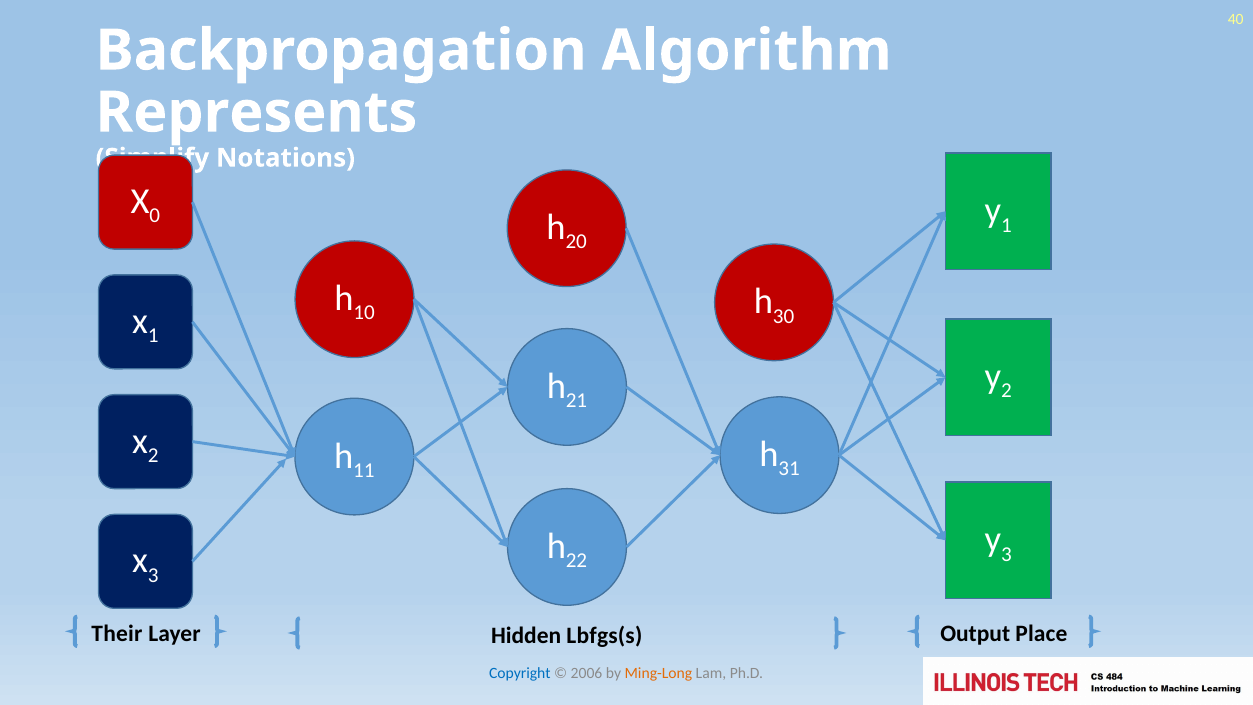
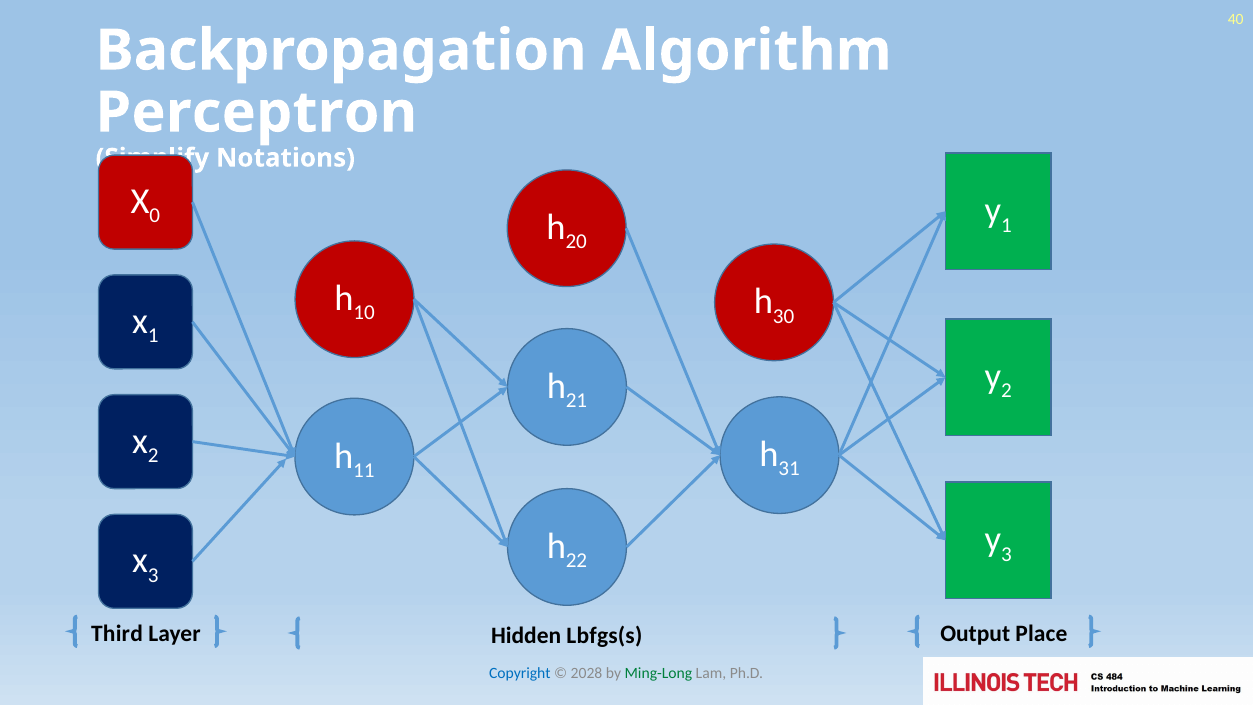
Represents: Represents -> Perceptron (256, 113)
Their: Their -> Third (117, 634)
2006: 2006 -> 2028 (587, 673)
Ming-Long colour: orange -> green (658, 673)
